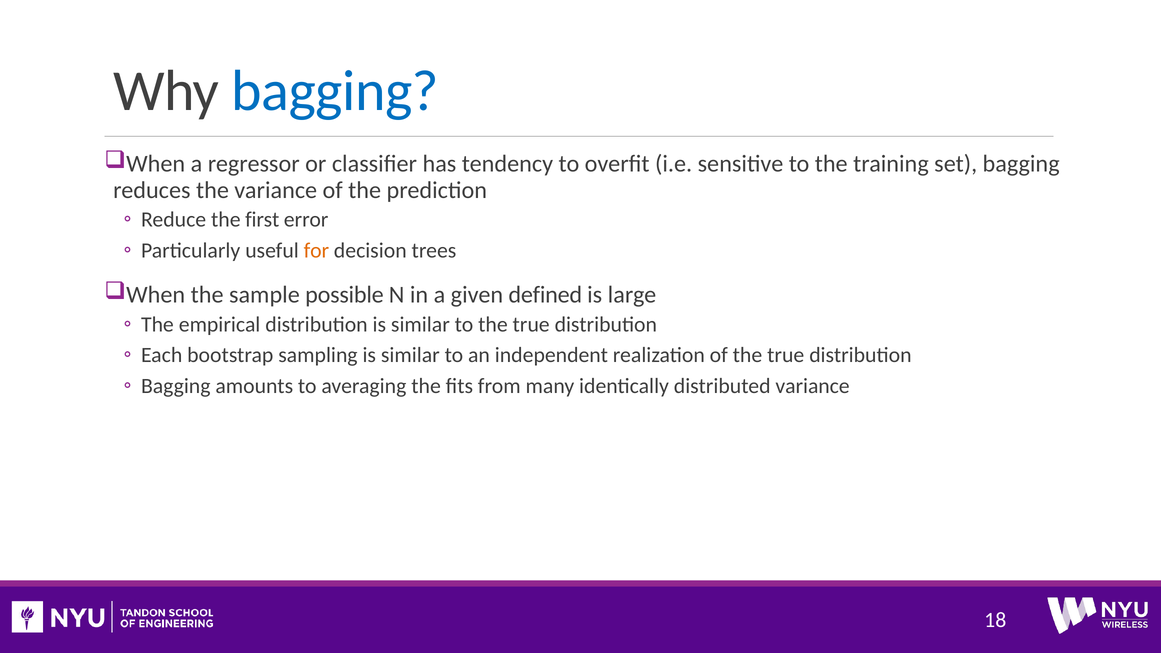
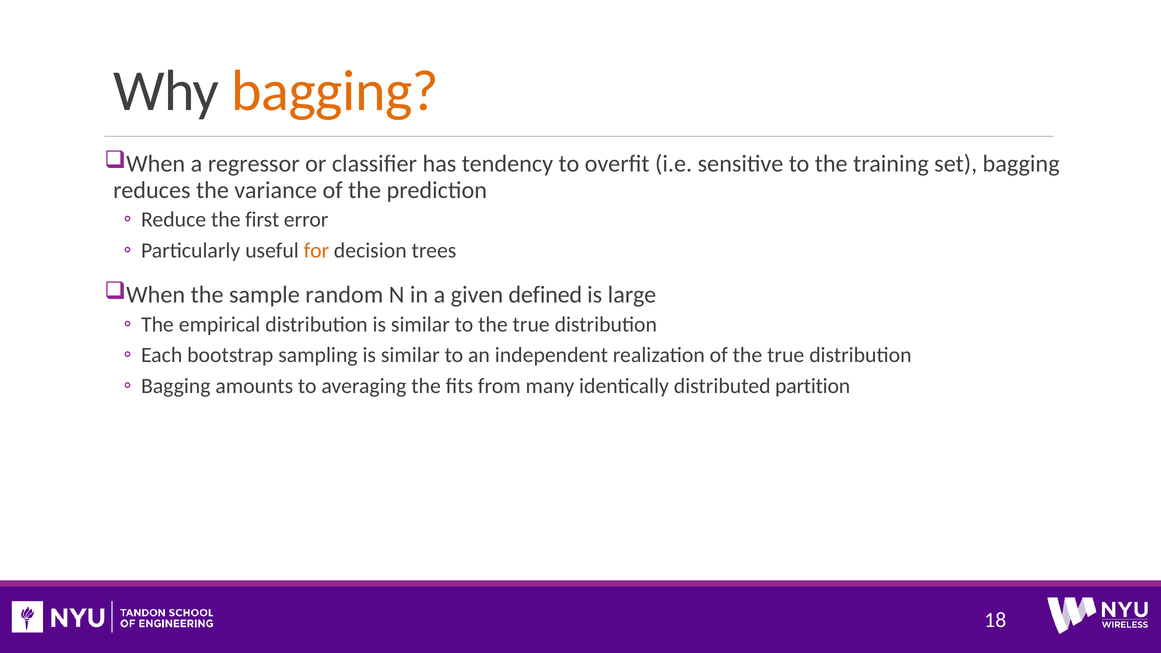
bagging colour: blue -> orange (335, 91)
possible: possible -> random (344, 295)
distributed variance: variance -> partition (813, 386)
